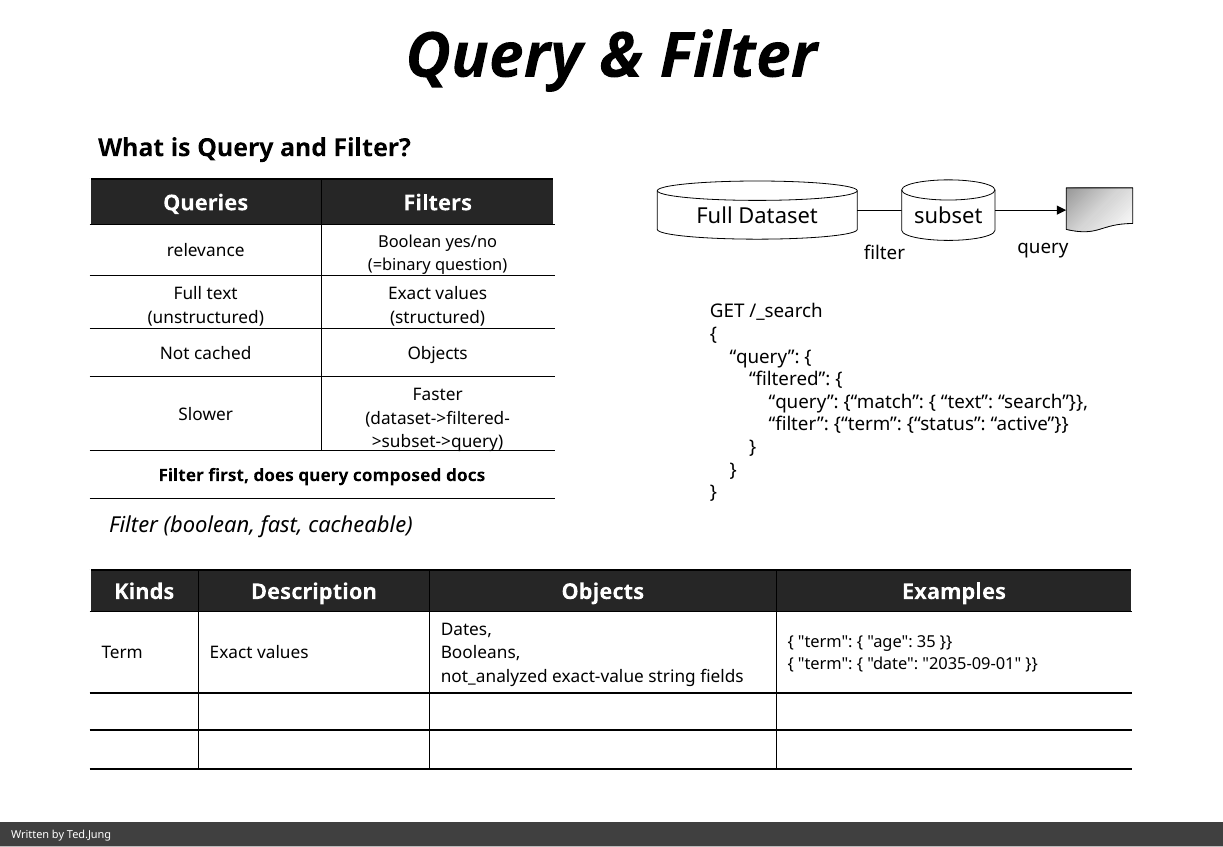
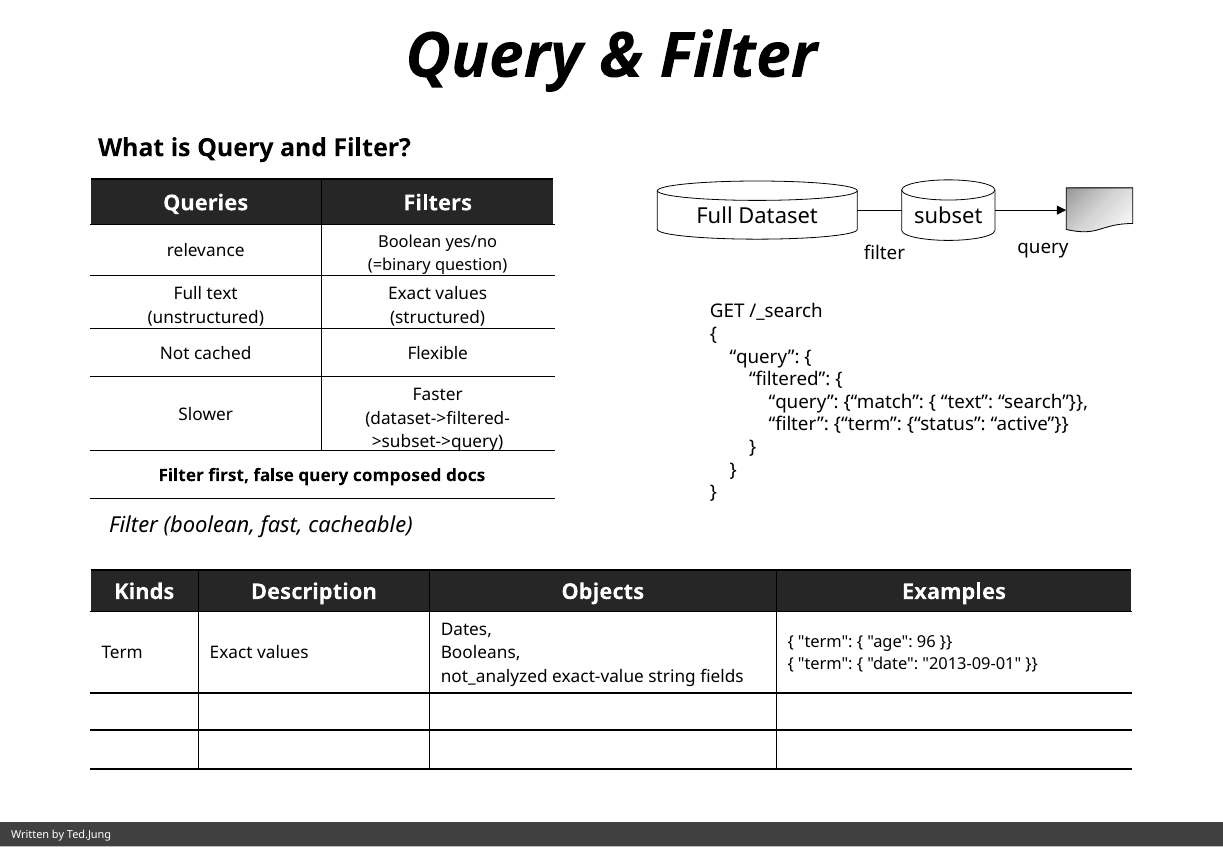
cached Objects: Objects -> Flexible (438, 353)
does: does -> false (274, 475)
35: 35 -> 96 (926, 642)
2035-09-01: 2035-09-01 -> 2013-09-01 (972, 664)
